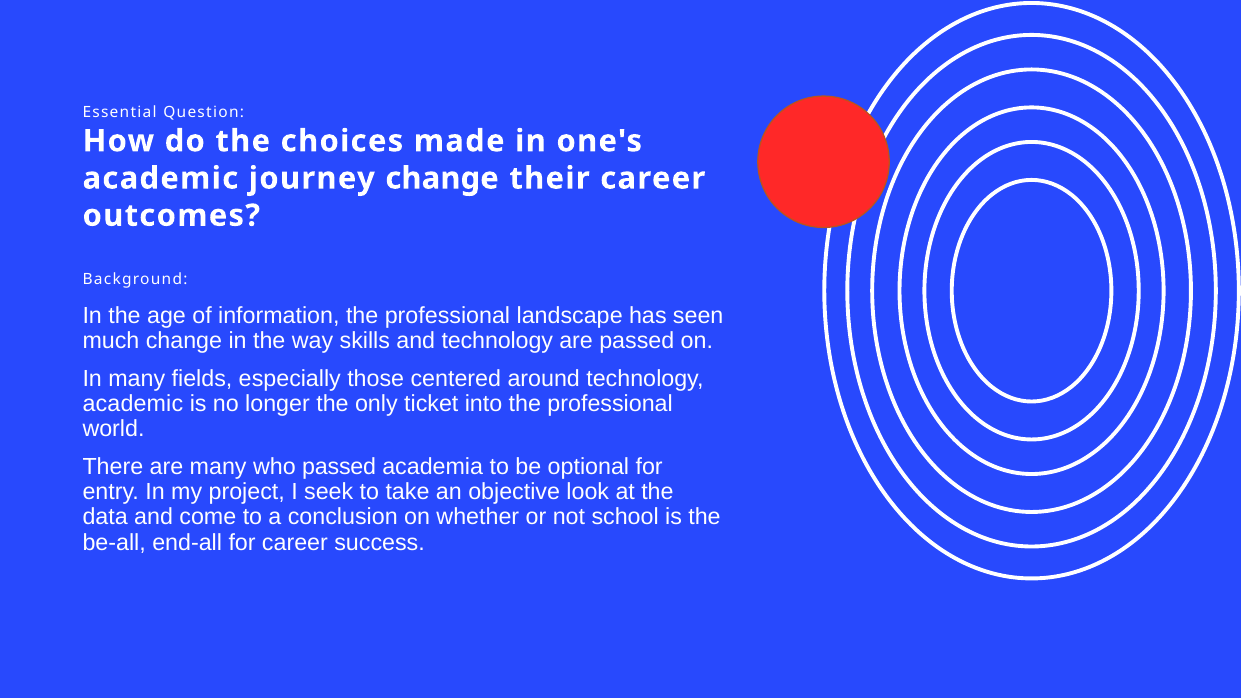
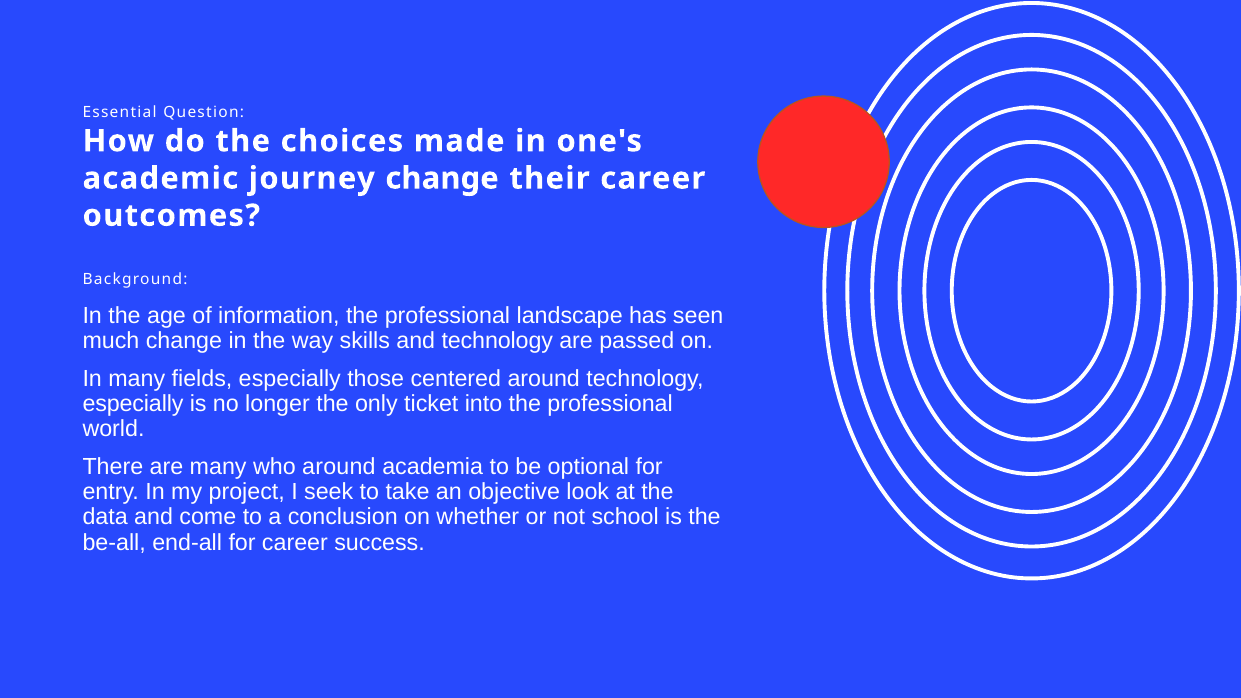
academic: academic -> especially (133, 404)
who passed: passed -> around (339, 467)
